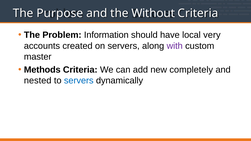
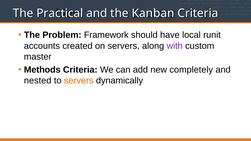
Purpose: Purpose -> Practical (60, 13)
Without: Without -> Kanban (153, 13)
Information: Information -> Framework (106, 35)
very: very -> runit (212, 35)
servers colour: blue -> orange (79, 81)
